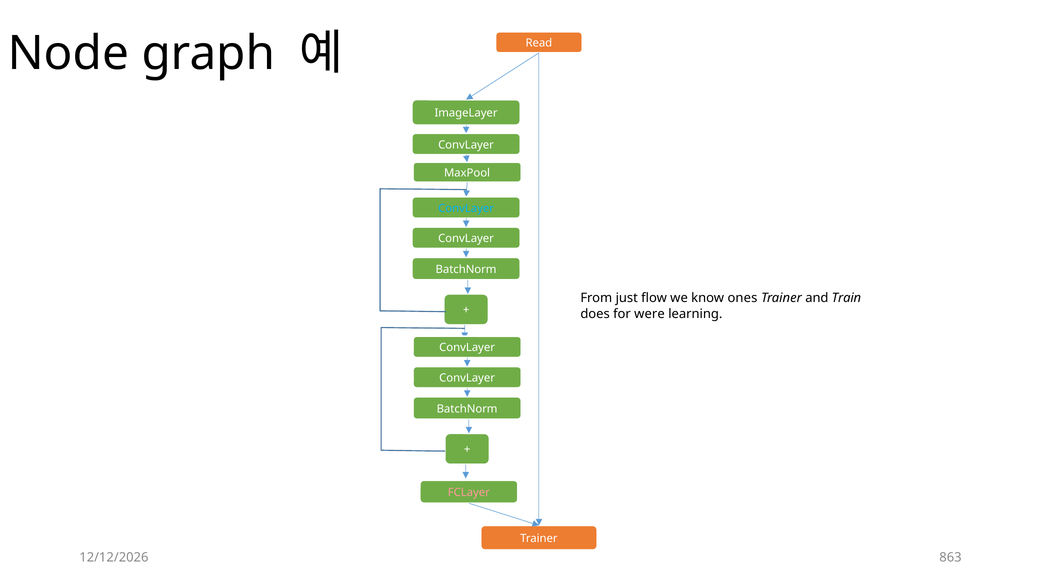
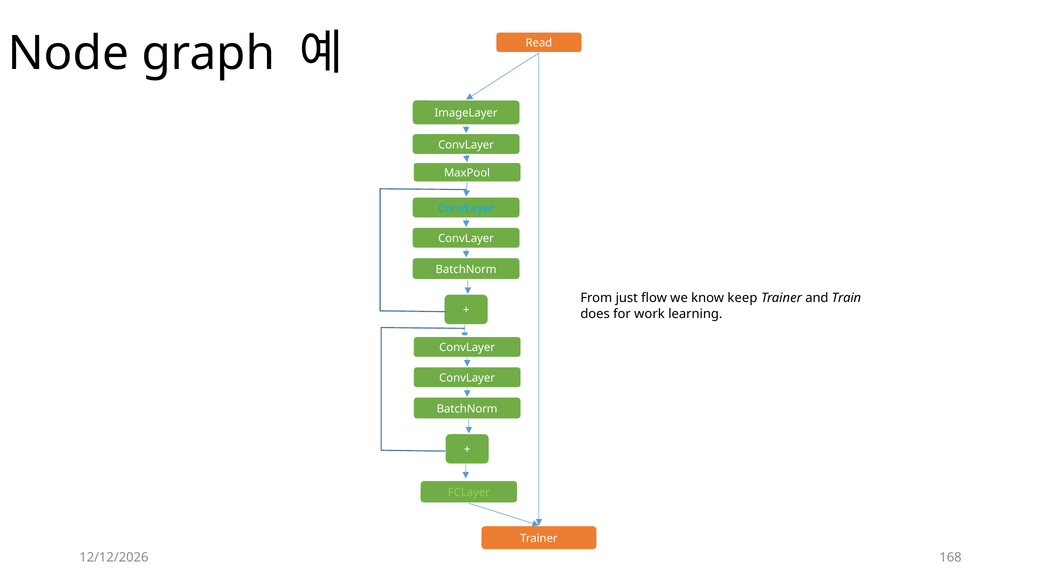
ones: ones -> keep (742, 298)
were: were -> work (649, 314)
FCLayer colour: pink -> light green (469, 493)
863: 863 -> 168 (950, 558)
